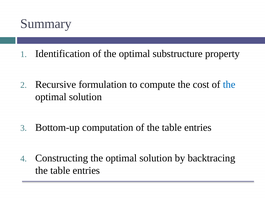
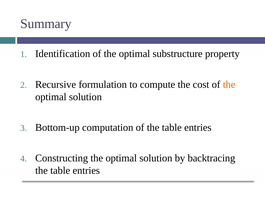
the colour: blue -> orange (229, 84)
